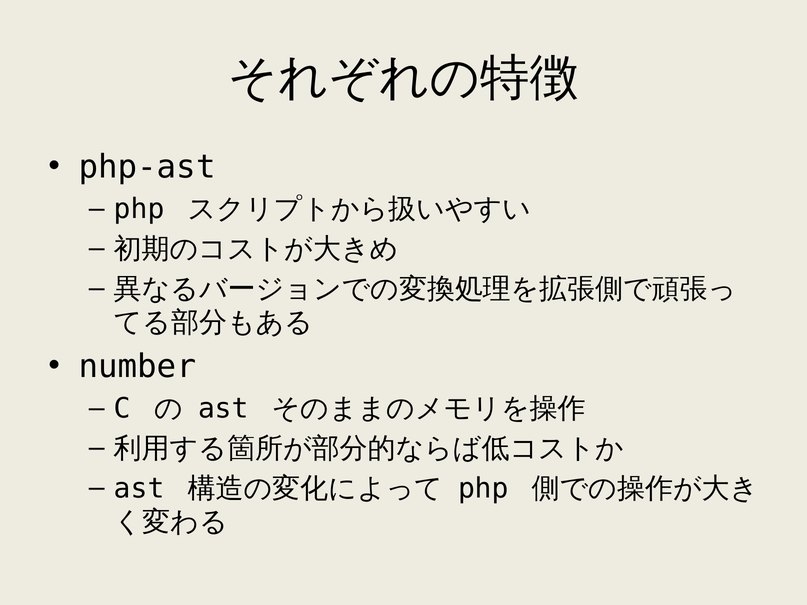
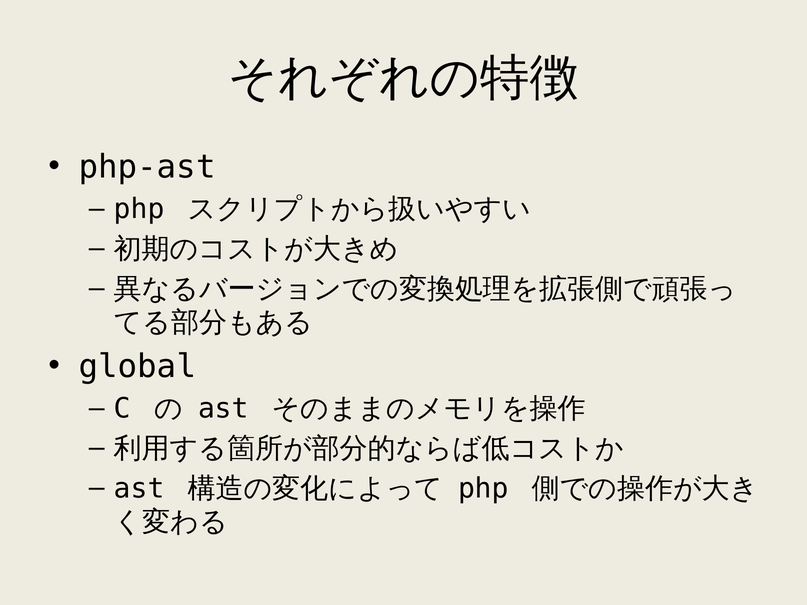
number: number -> global (137, 367)
